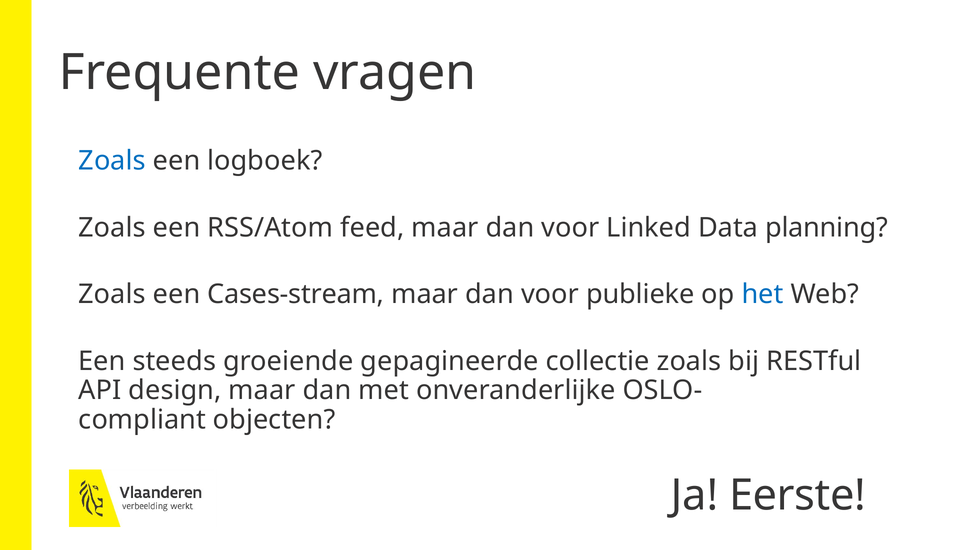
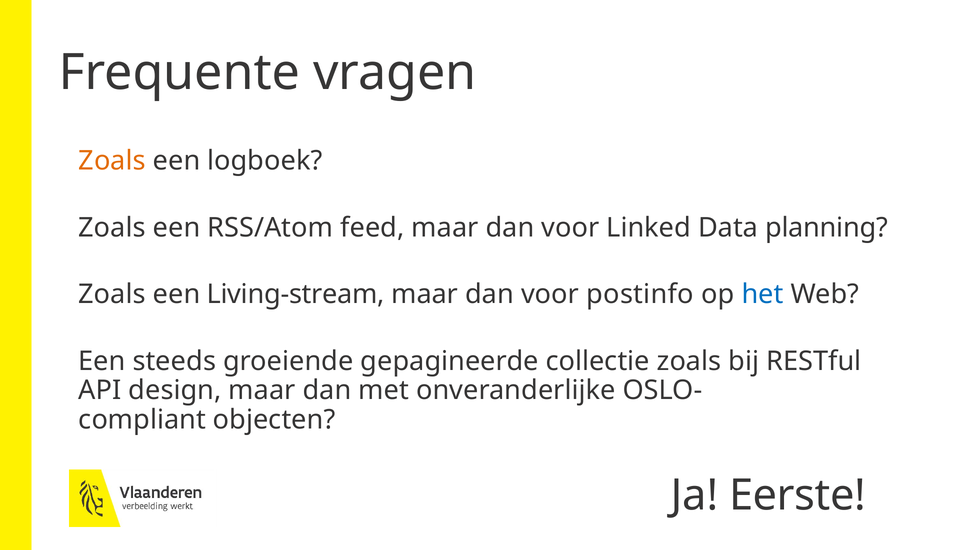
Zoals colour: blue -> orange (112, 161)
Cases-stream: Cases-stream -> Living-stream (296, 294)
publieke: publieke -> postinfo (640, 294)
